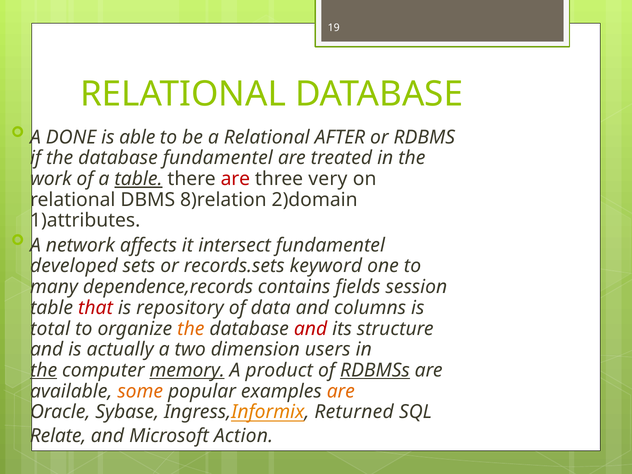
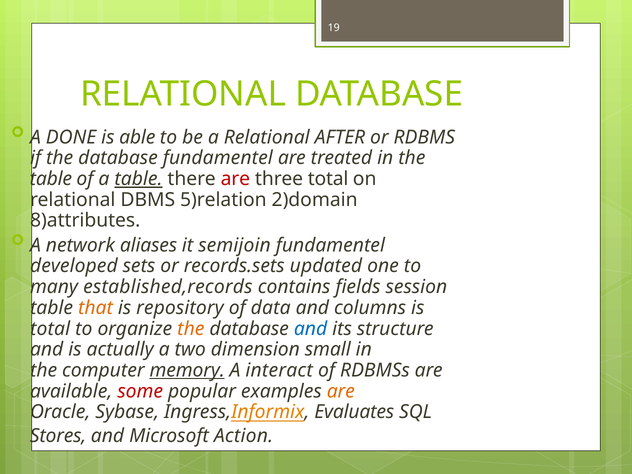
work: work -> table (51, 179)
three very: very -> total (328, 179)
8)relation: 8)relation -> 5)relation (223, 200)
1)attributes: 1)attributes -> 8)attributes (85, 221)
affects: affects -> aliases (149, 245)
intersect: intersect -> semijoin (235, 245)
keyword: keyword -> updated (326, 266)
dependence,records: dependence,records -> established,records (168, 287)
that colour: red -> orange (95, 308)
and colour: red -> blue (311, 329)
users: users -> small (328, 350)
the underline: present -> none (44, 370)
product: product -> interact (279, 370)
RDBMSs underline: present -> none (375, 370)
some colour: orange -> red (140, 391)
Returned: Returned -> Evaluates (354, 412)
Relate: Relate -> Stores (58, 436)
